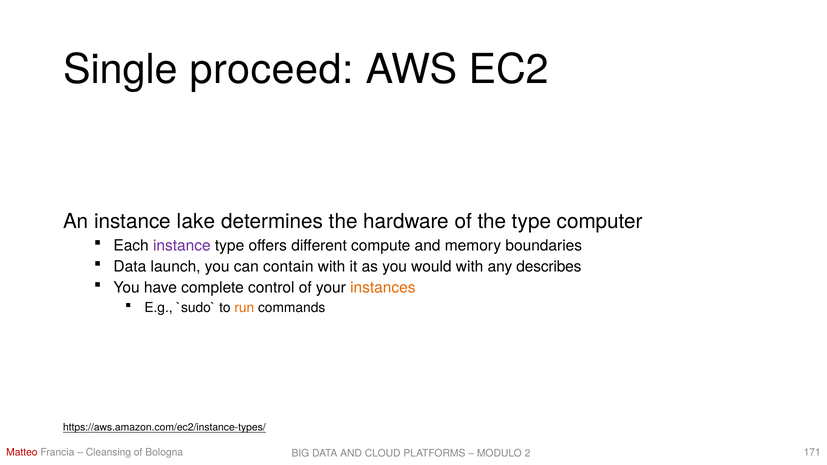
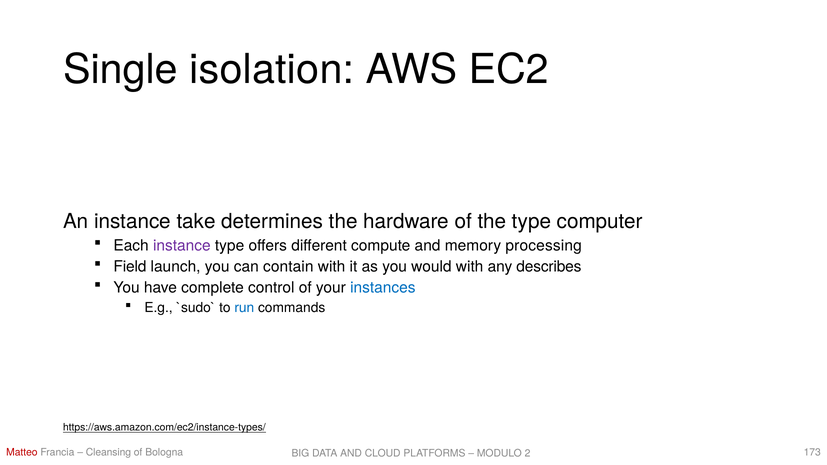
proceed: proceed -> isolation (272, 69)
lake: lake -> take (196, 222)
boundaries: boundaries -> processing (544, 245)
Data: Data -> Field (130, 267)
instances colour: orange -> blue (383, 288)
run colour: orange -> blue (244, 308)
171: 171 -> 173 (812, 452)
